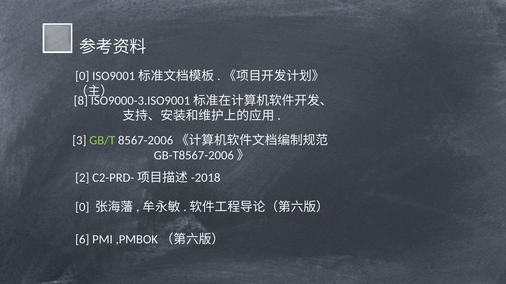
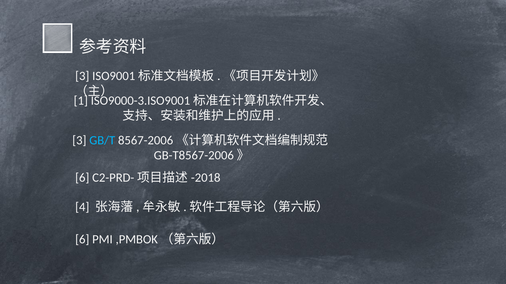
0: 0 -> 3 (82, 76)
8: 8 -> 1 (81, 101)
GB/T colour: light green -> light blue (102, 141)
2: 2 -> 6 (82, 178)
0: 0 -> 4 (82, 207)
